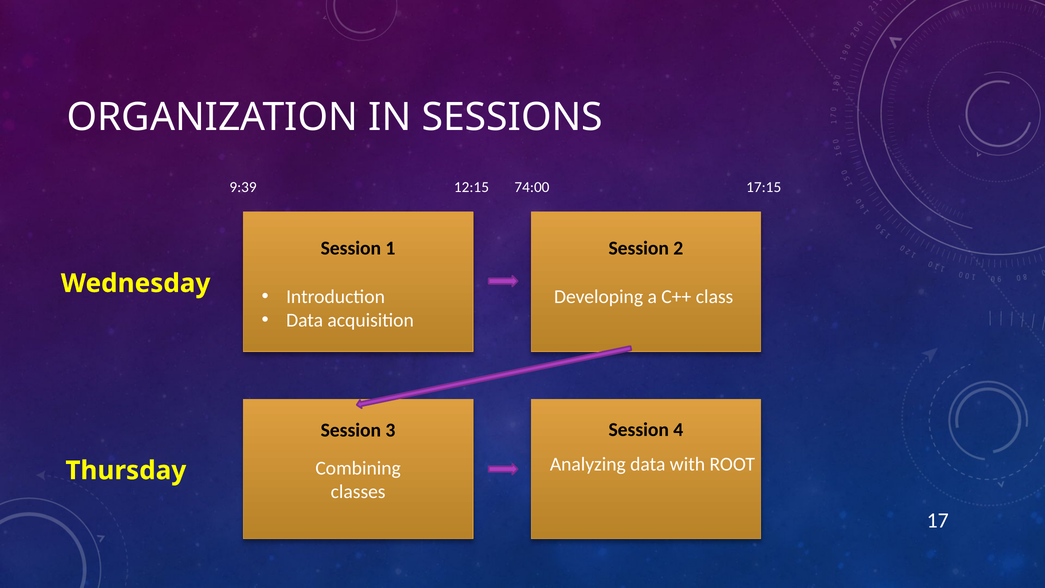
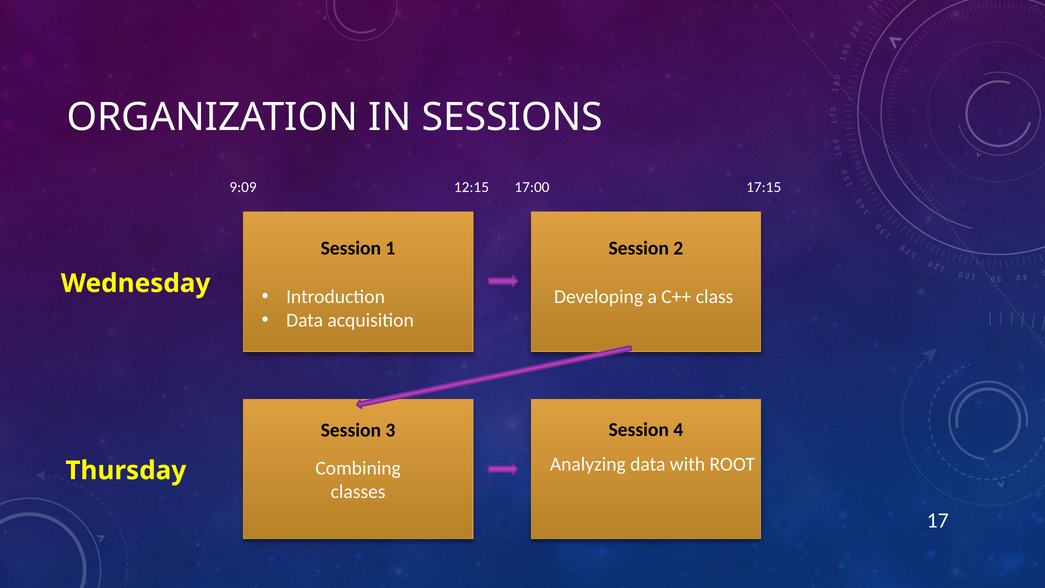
9:39: 9:39 -> 9:09 (243, 187)
74:00: 74:00 -> 17:00 (532, 187)
